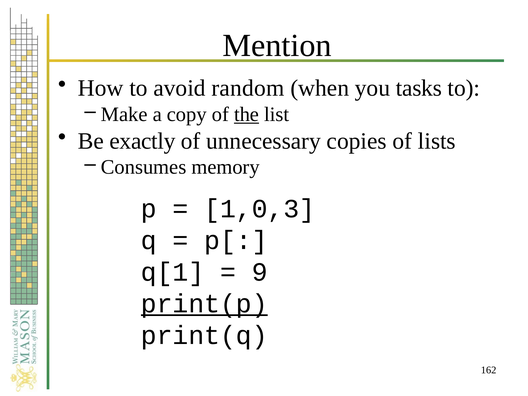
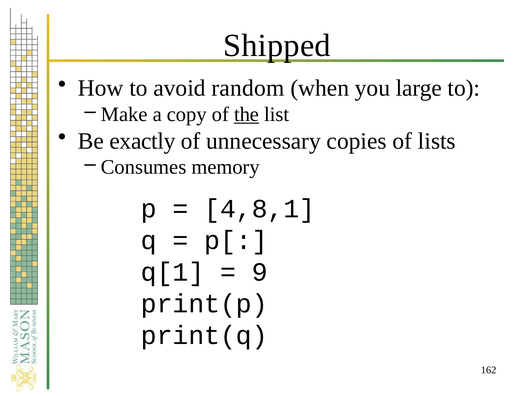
Mention: Mention -> Shipped (277, 45)
tasks: tasks -> large (419, 88)
1,0,3: 1,0,3 -> 4,8,1 (260, 209)
print(p underline: present -> none (204, 304)
